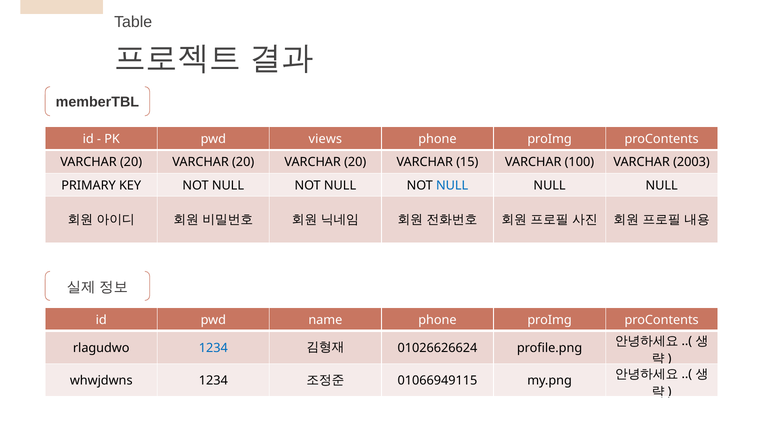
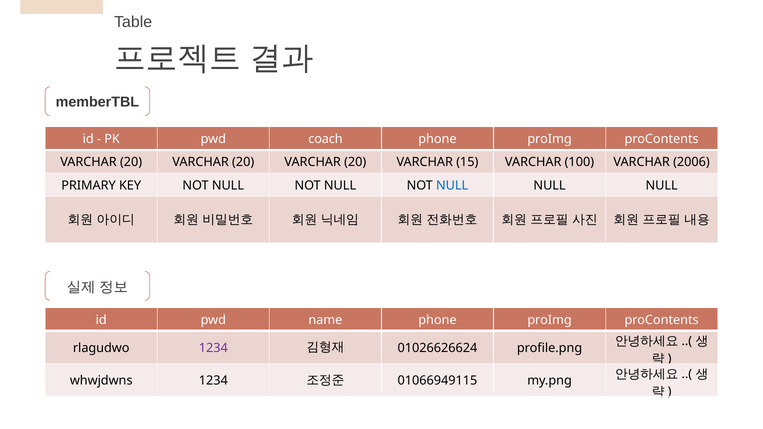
views: views -> coach (325, 139)
2003: 2003 -> 2006 (691, 162)
1234 colour: blue -> purple (213, 348)
